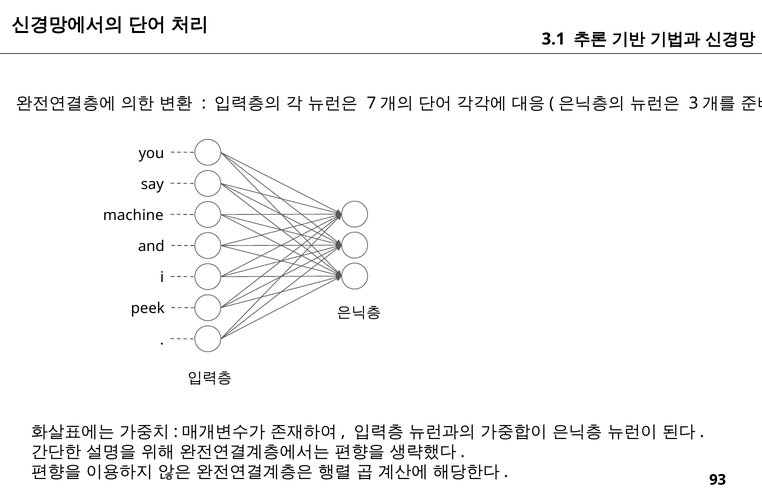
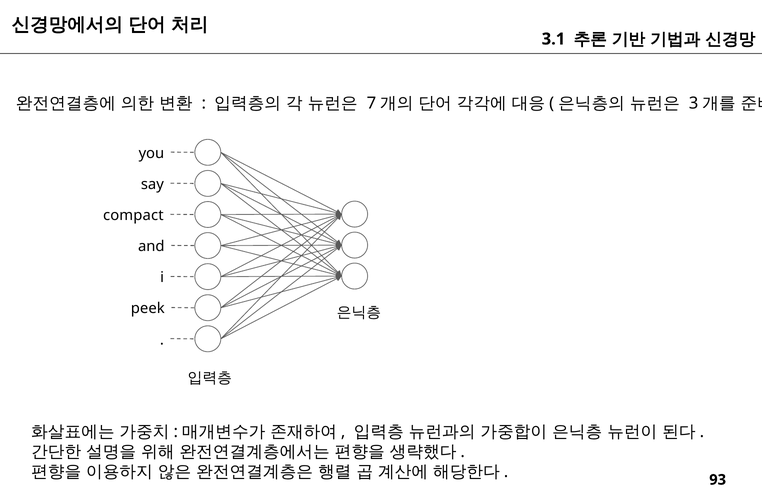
machine: machine -> compact (133, 216)
